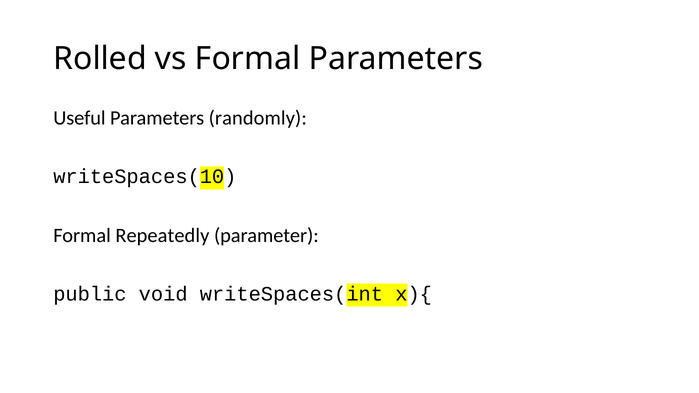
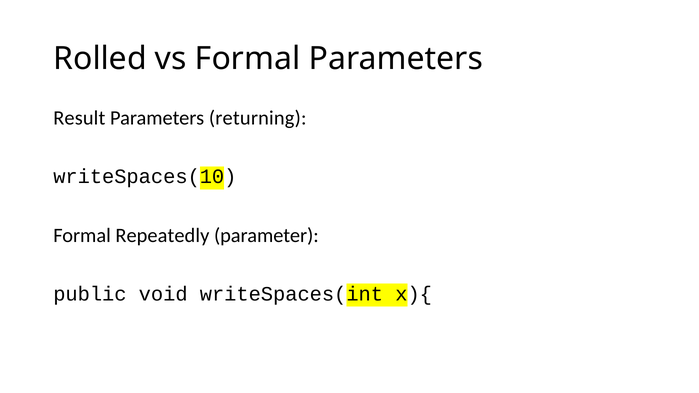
Useful: Useful -> Result (79, 118)
randomly: randomly -> returning (258, 118)
